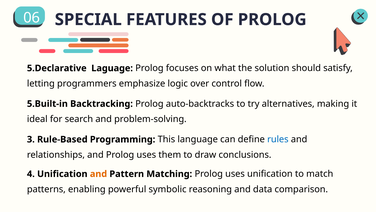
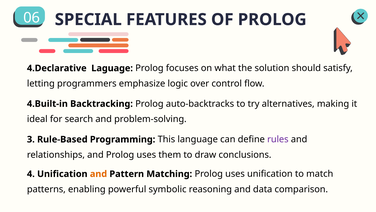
5.Declarative: 5.Declarative -> 4.Declarative (57, 68)
5.Built-in: 5.Built-in -> 4.Built-in (47, 104)
rules colour: blue -> purple (278, 139)
